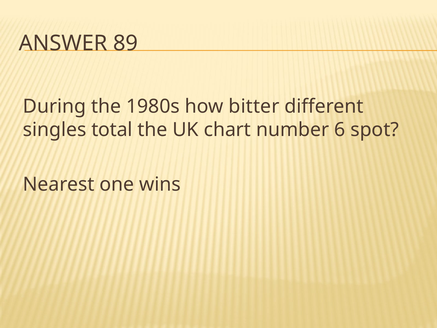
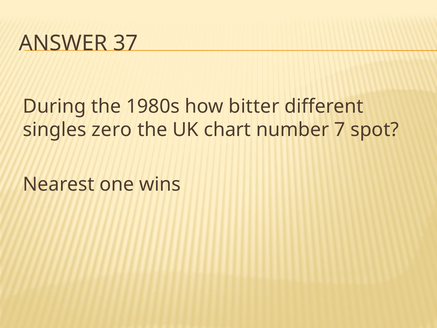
89: 89 -> 37 (126, 43)
total: total -> zero (112, 130)
6: 6 -> 7 (340, 130)
